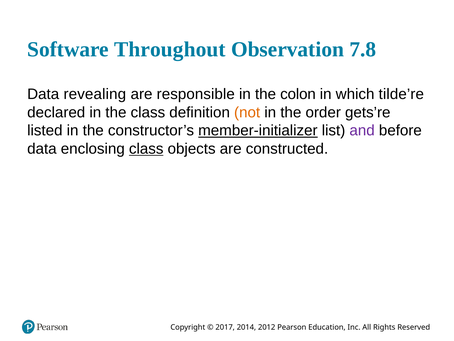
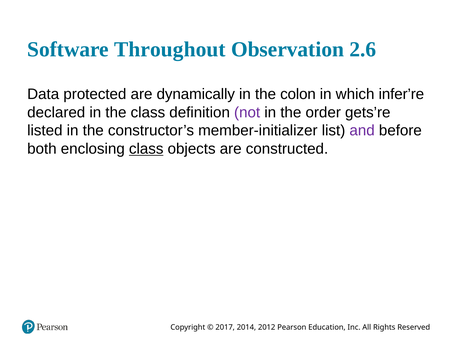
7.8: 7.8 -> 2.6 (363, 49)
revealing: revealing -> protected (95, 94)
responsible: responsible -> dynamically (196, 94)
tilde’re: tilde’re -> infer’re (401, 94)
not colour: orange -> purple (247, 112)
member-initializer underline: present -> none (258, 130)
data: data -> both (42, 149)
